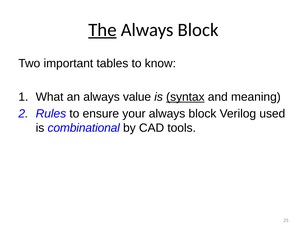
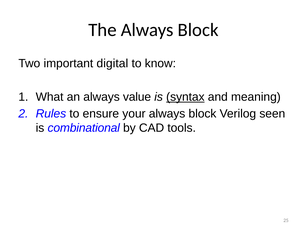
The underline: present -> none (102, 30)
tables: tables -> digital (112, 63)
used: used -> seen (272, 113)
